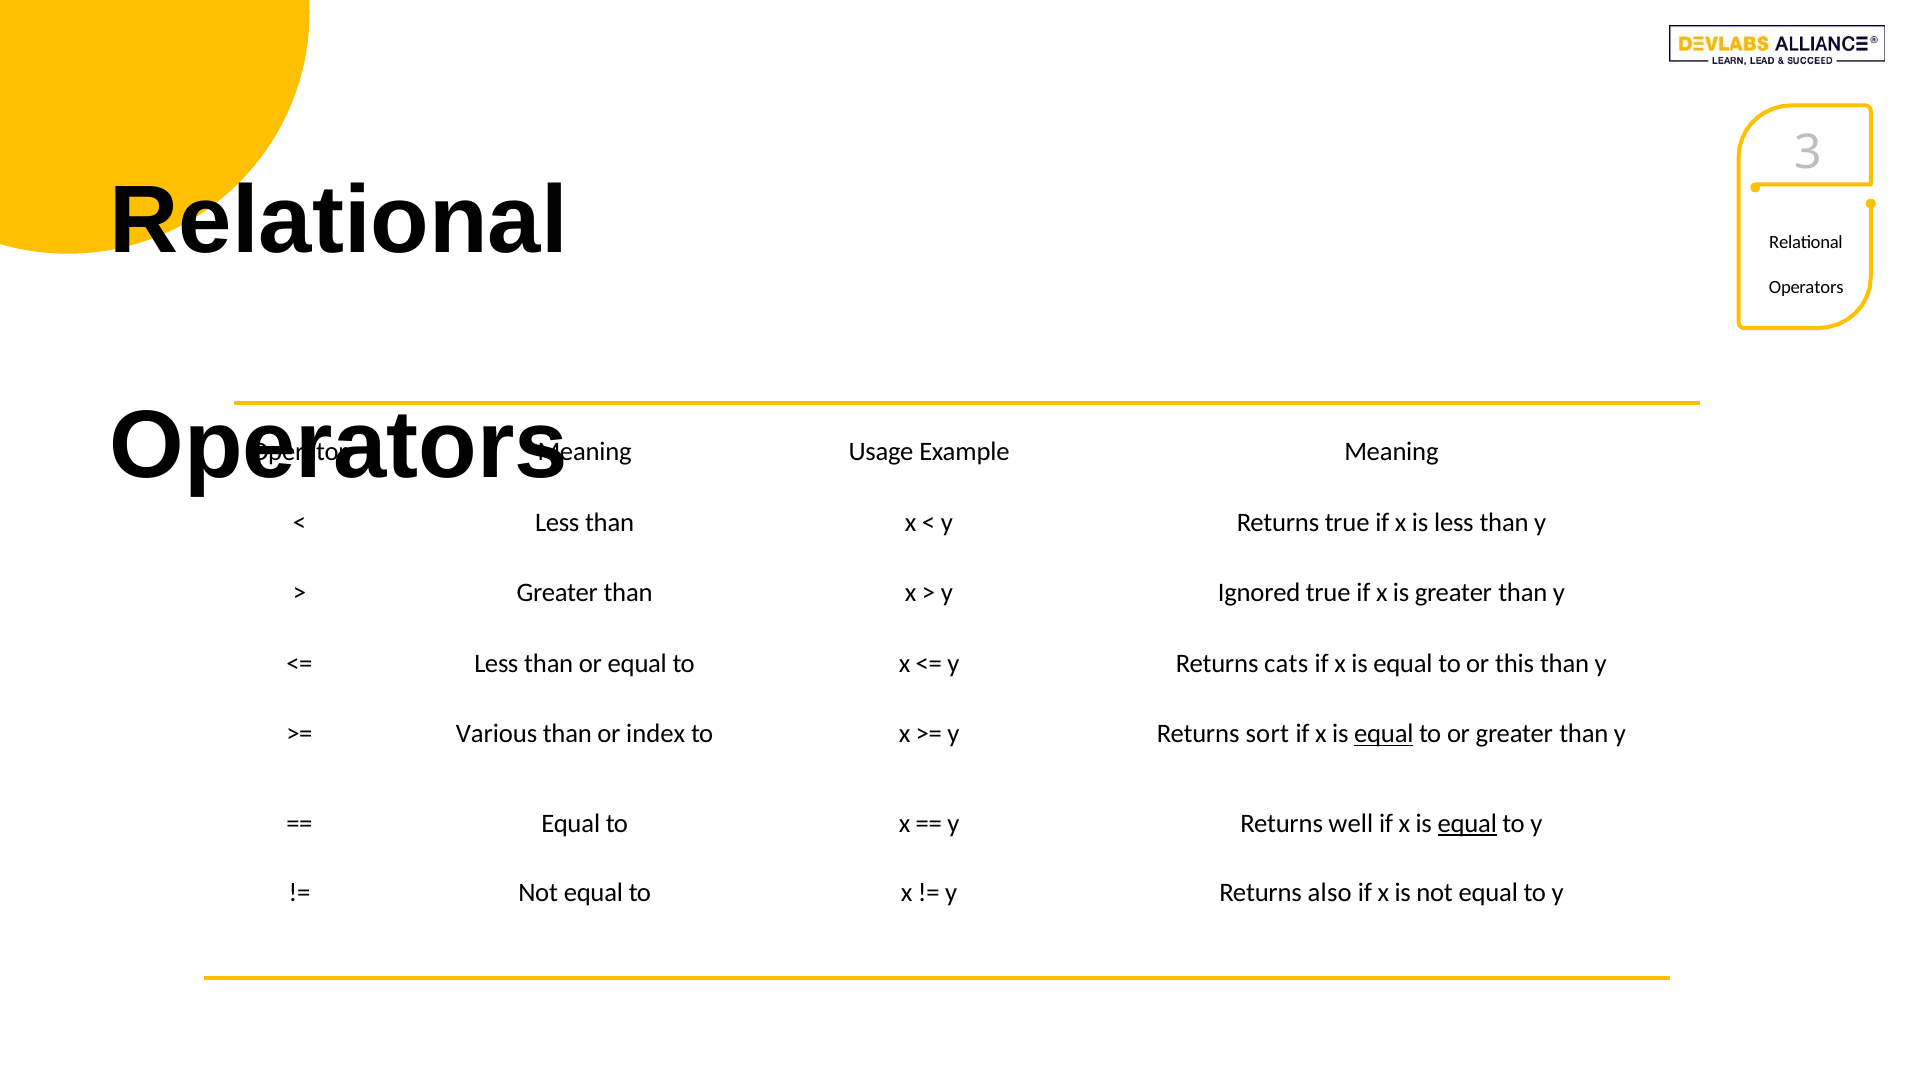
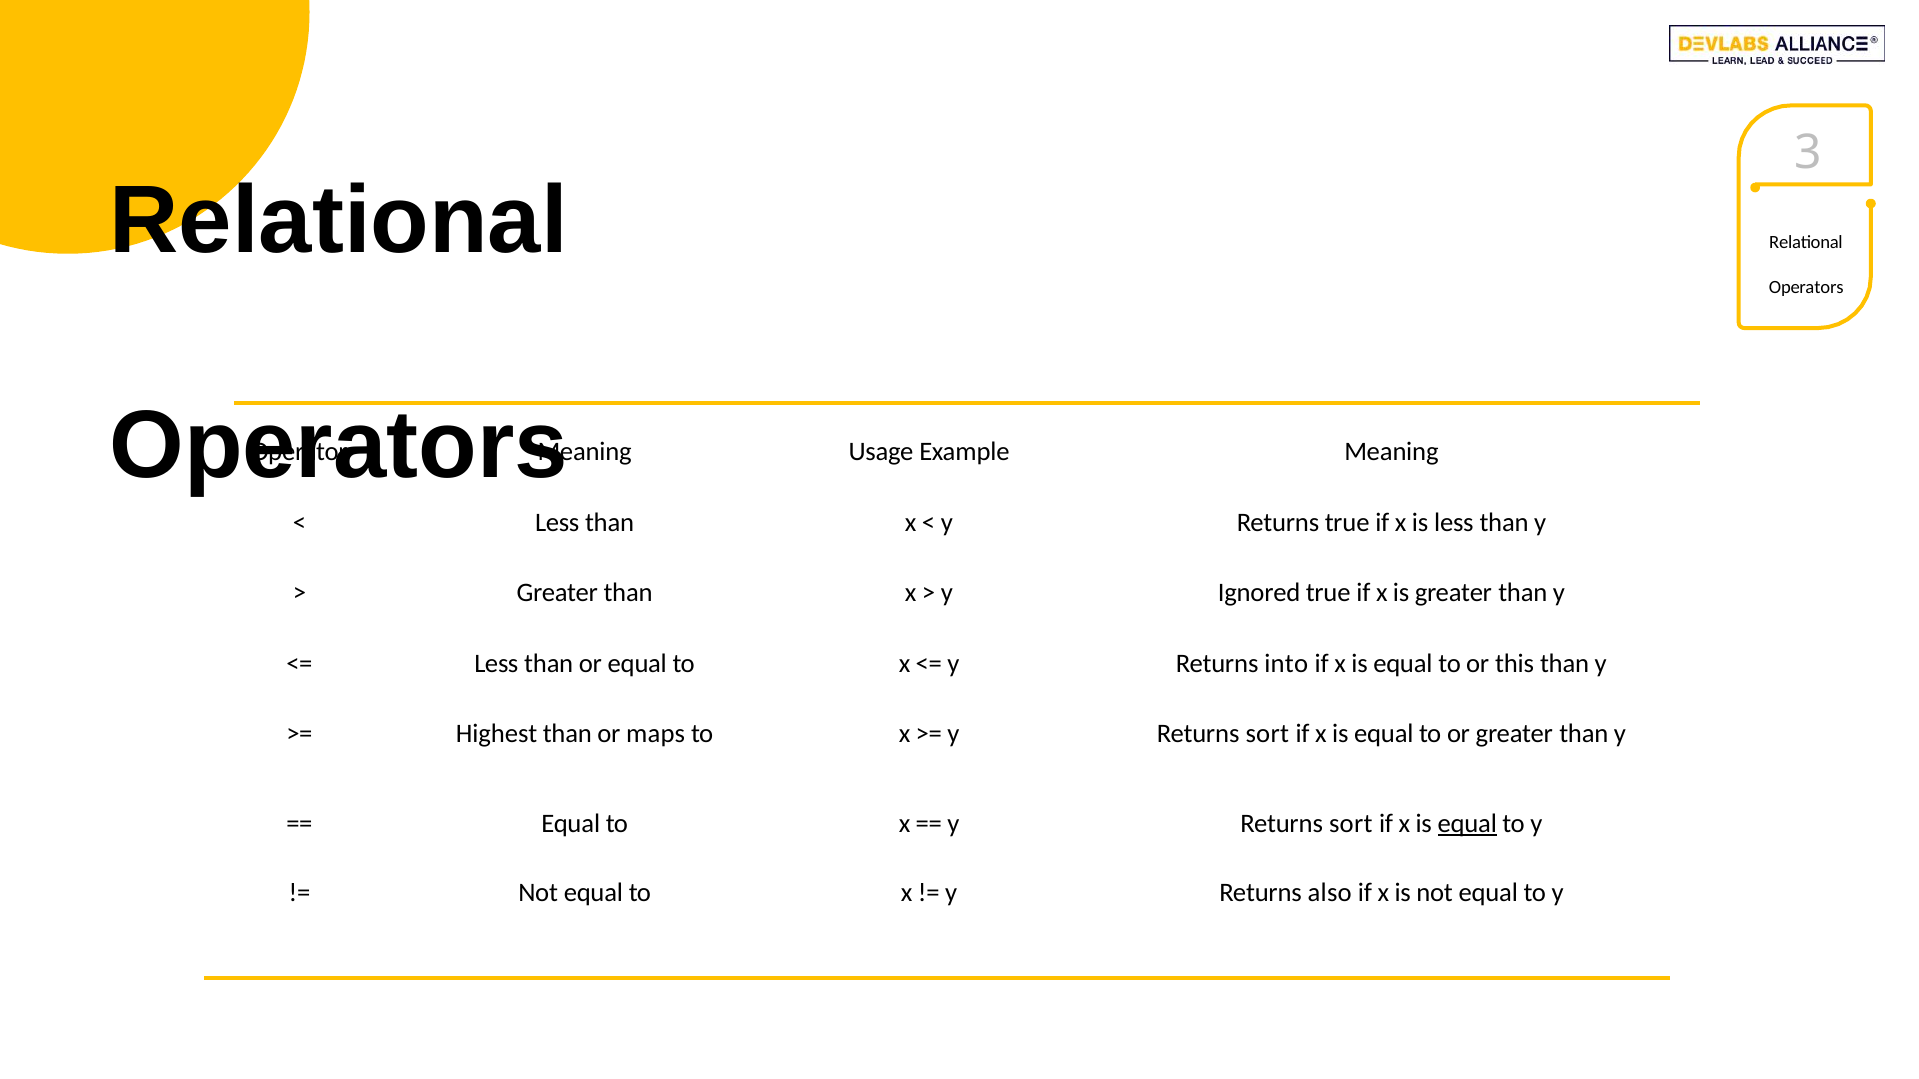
cats: cats -> into (1286, 664)
Various: Various -> Highest (497, 734)
index: index -> maps (656, 734)
equal underline: present -> none (1384, 734)
well: well -> sort (1351, 824)
